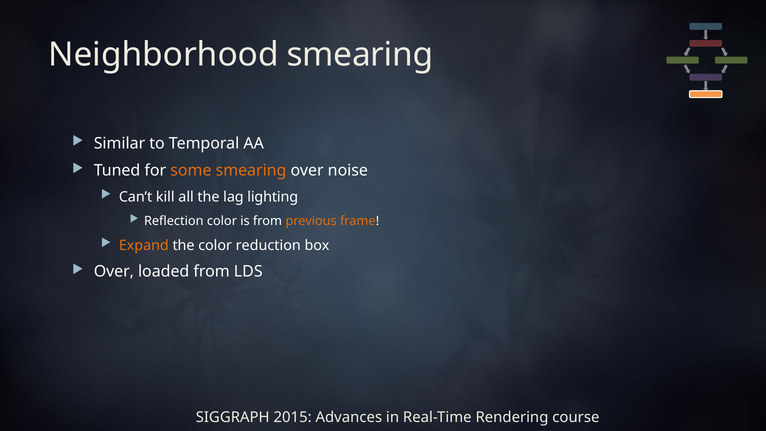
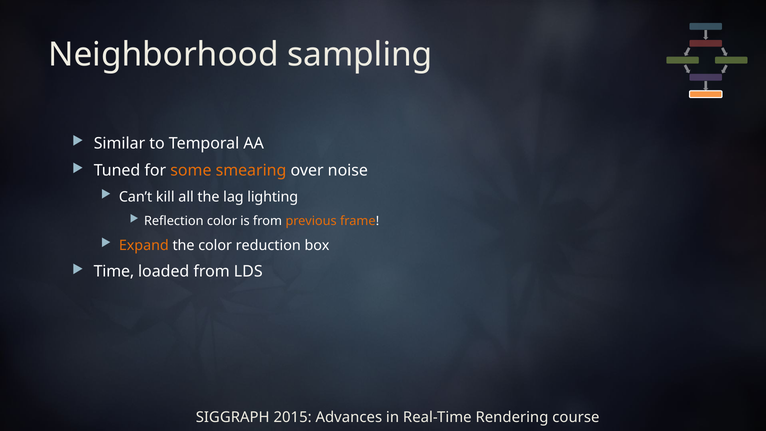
Neighborhood smearing: smearing -> sampling (360, 55)
Over: Over -> Time (114, 272)
